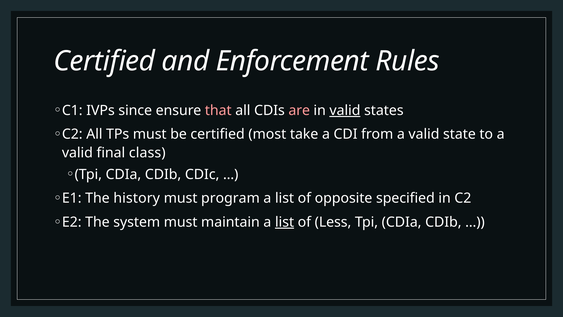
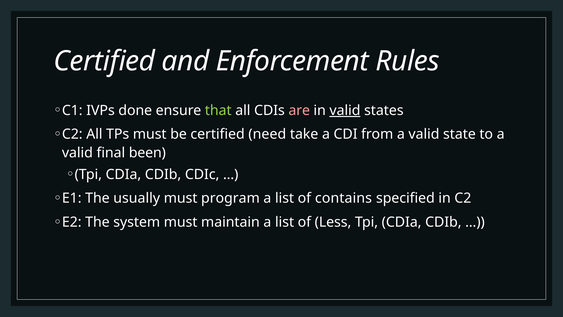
since: since -> done (135, 110)
that colour: pink -> light green (218, 110)
most: most -> need (267, 134)
class: class -> been (147, 153)
history: history -> usually (137, 198)
opposite: opposite -> contains (343, 198)
list underline: present -> none (285, 222)
